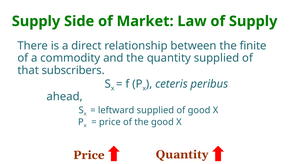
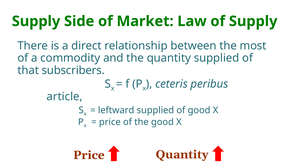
finite: finite -> most (253, 46)
ahead: ahead -> article (65, 96)
